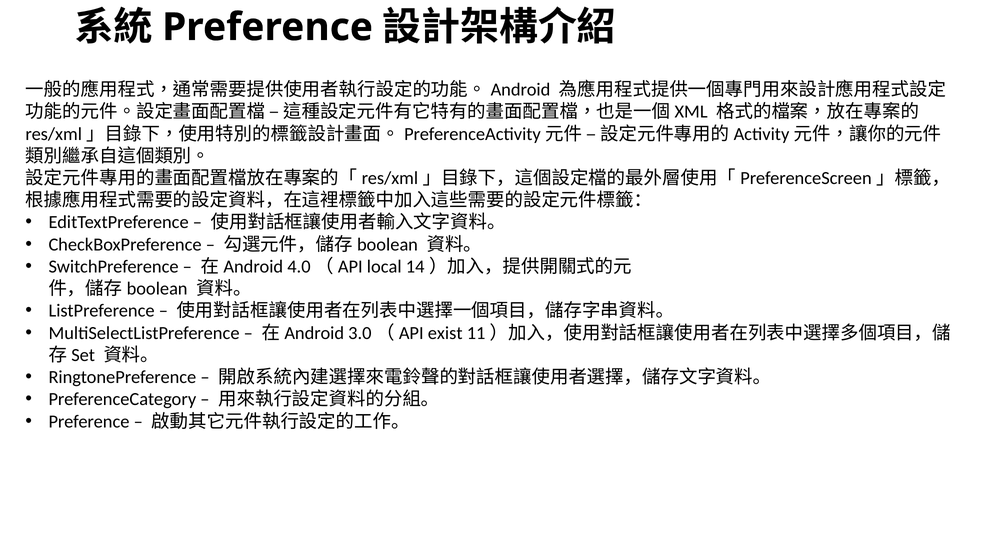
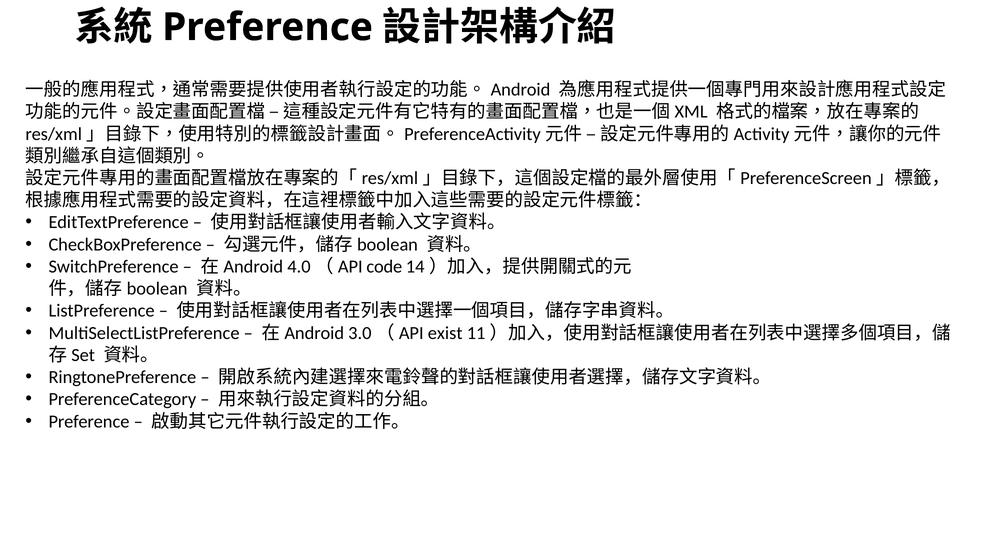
local: local -> code (384, 267)
